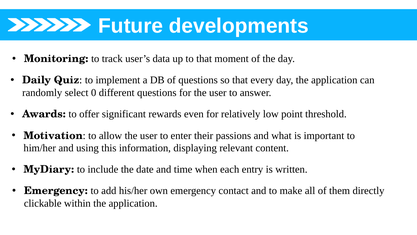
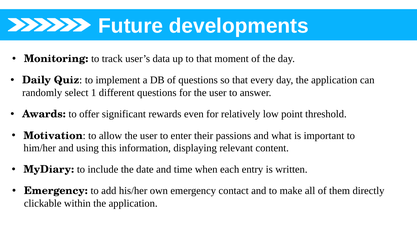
0: 0 -> 1 (94, 93)
